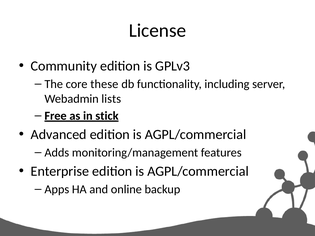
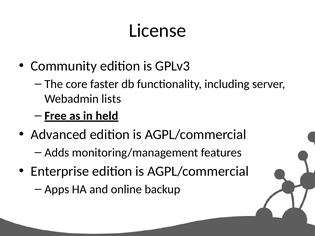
these: these -> faster (104, 84)
stick: stick -> held (107, 116)
